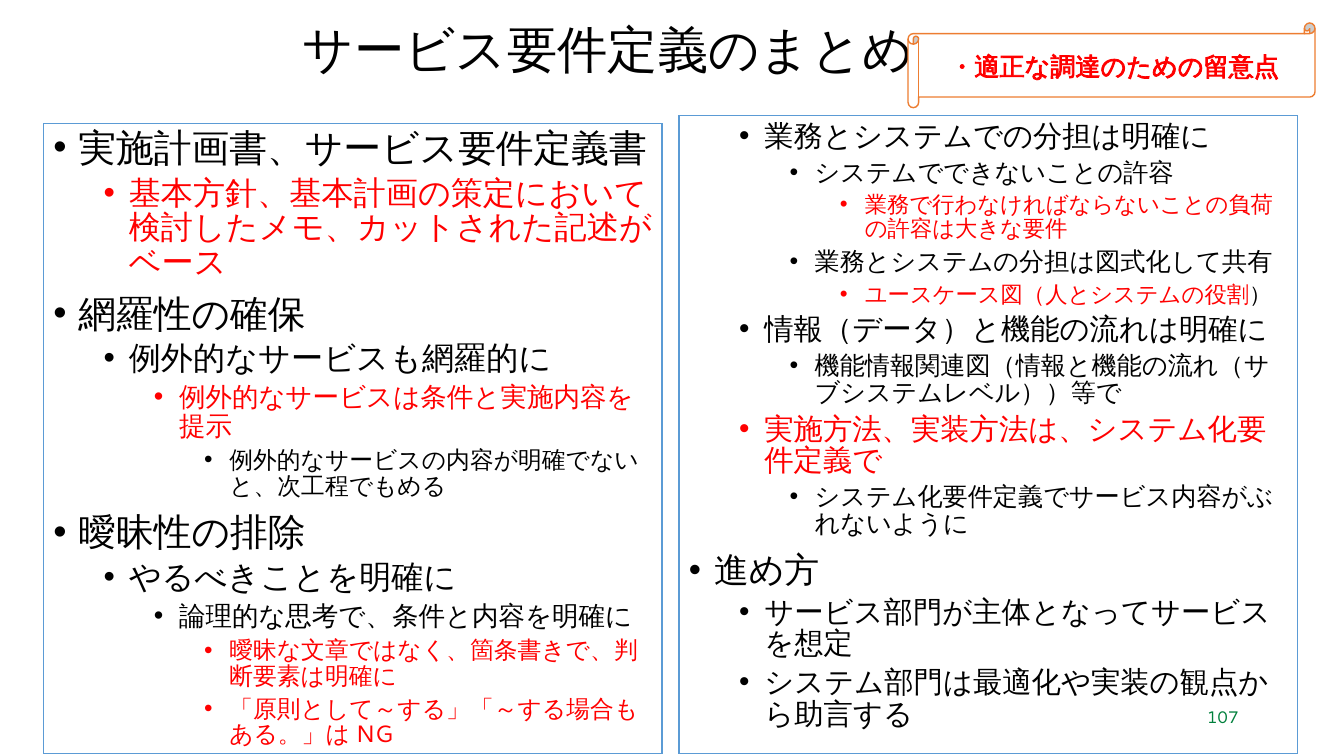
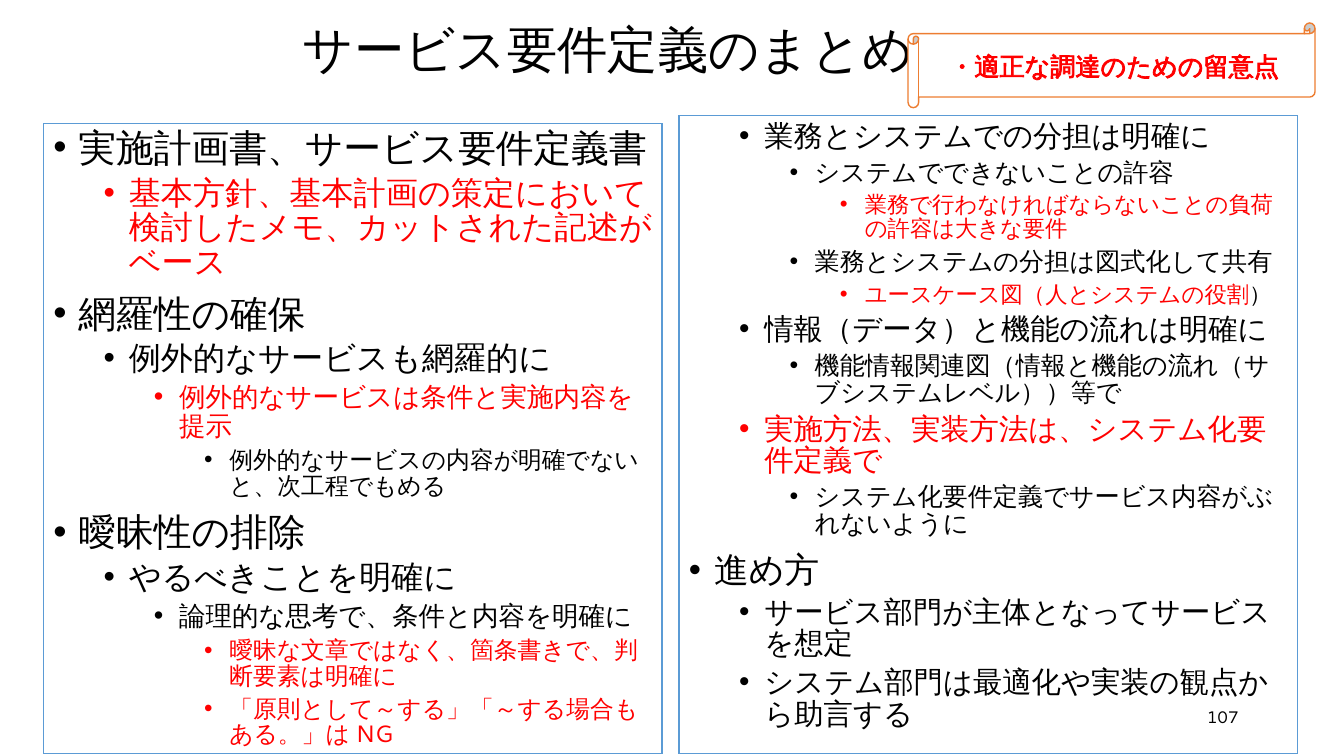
107 colour: green -> black (1223, 719)
